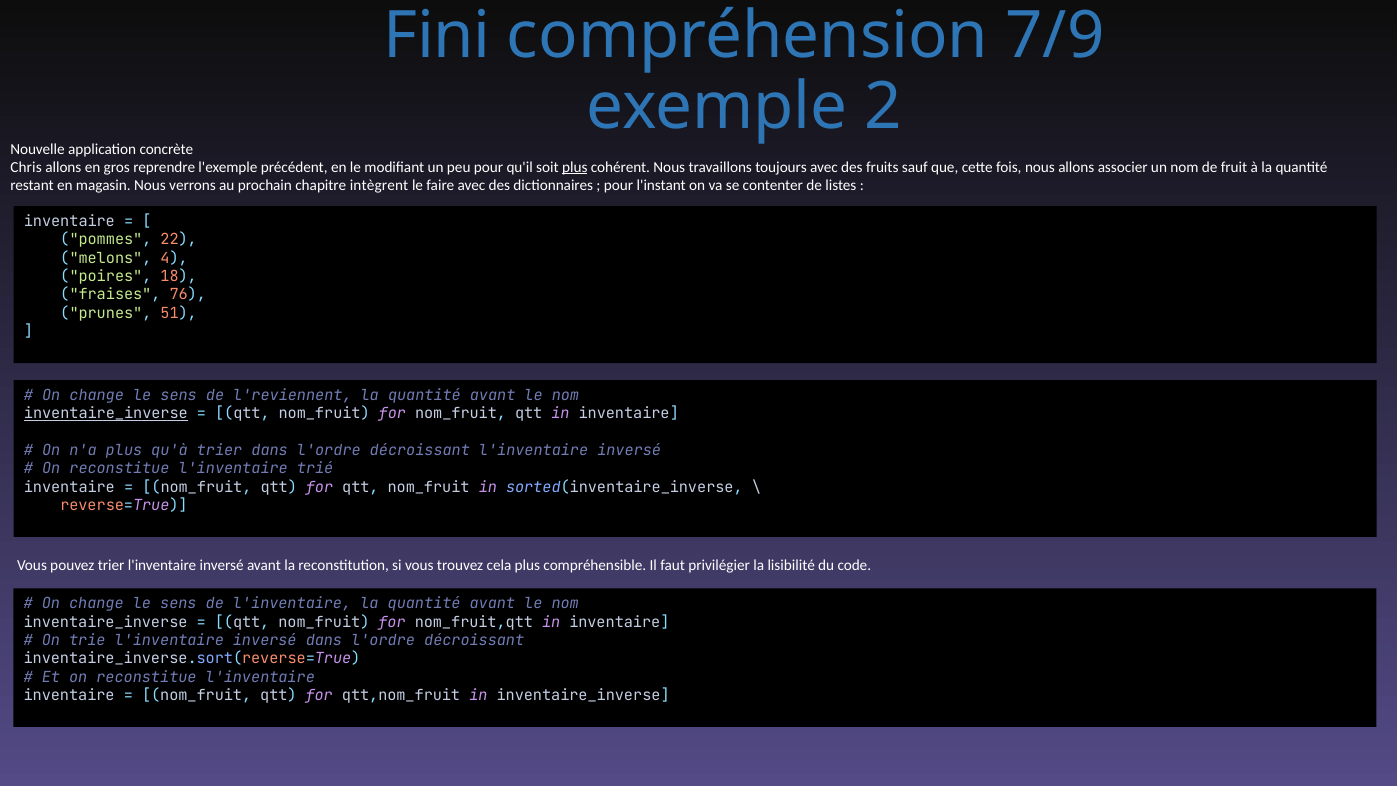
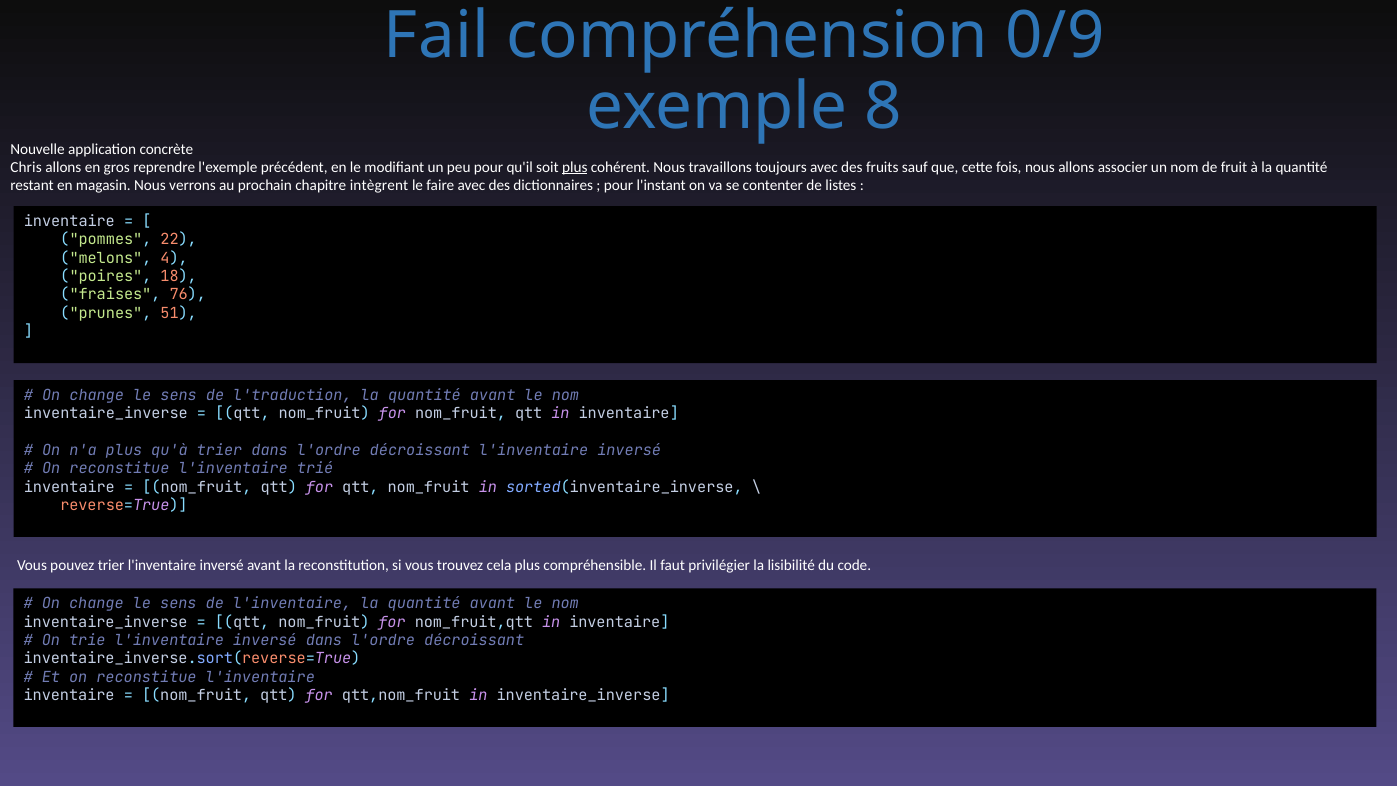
Fini: Fini -> Fail (437, 36)
7/9: 7/9 -> 0/9 (1055, 36)
2: 2 -> 8 (883, 107)
l'reviennent: l'reviennent -> l'traduction (292, 395)
inventaire_inverse underline: present -> none (106, 414)
